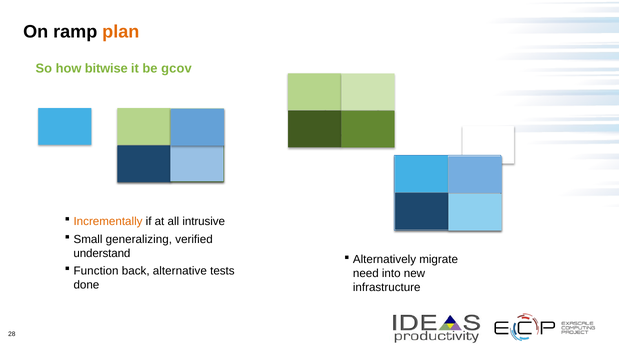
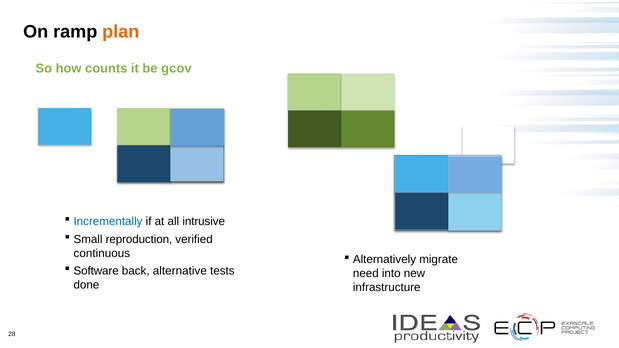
bitwise: bitwise -> counts (106, 69)
Incrementally colour: orange -> blue (108, 222)
generalizing: generalizing -> reproduction (139, 240)
understand: understand -> continuous (102, 253)
Function: Function -> Software (96, 271)
